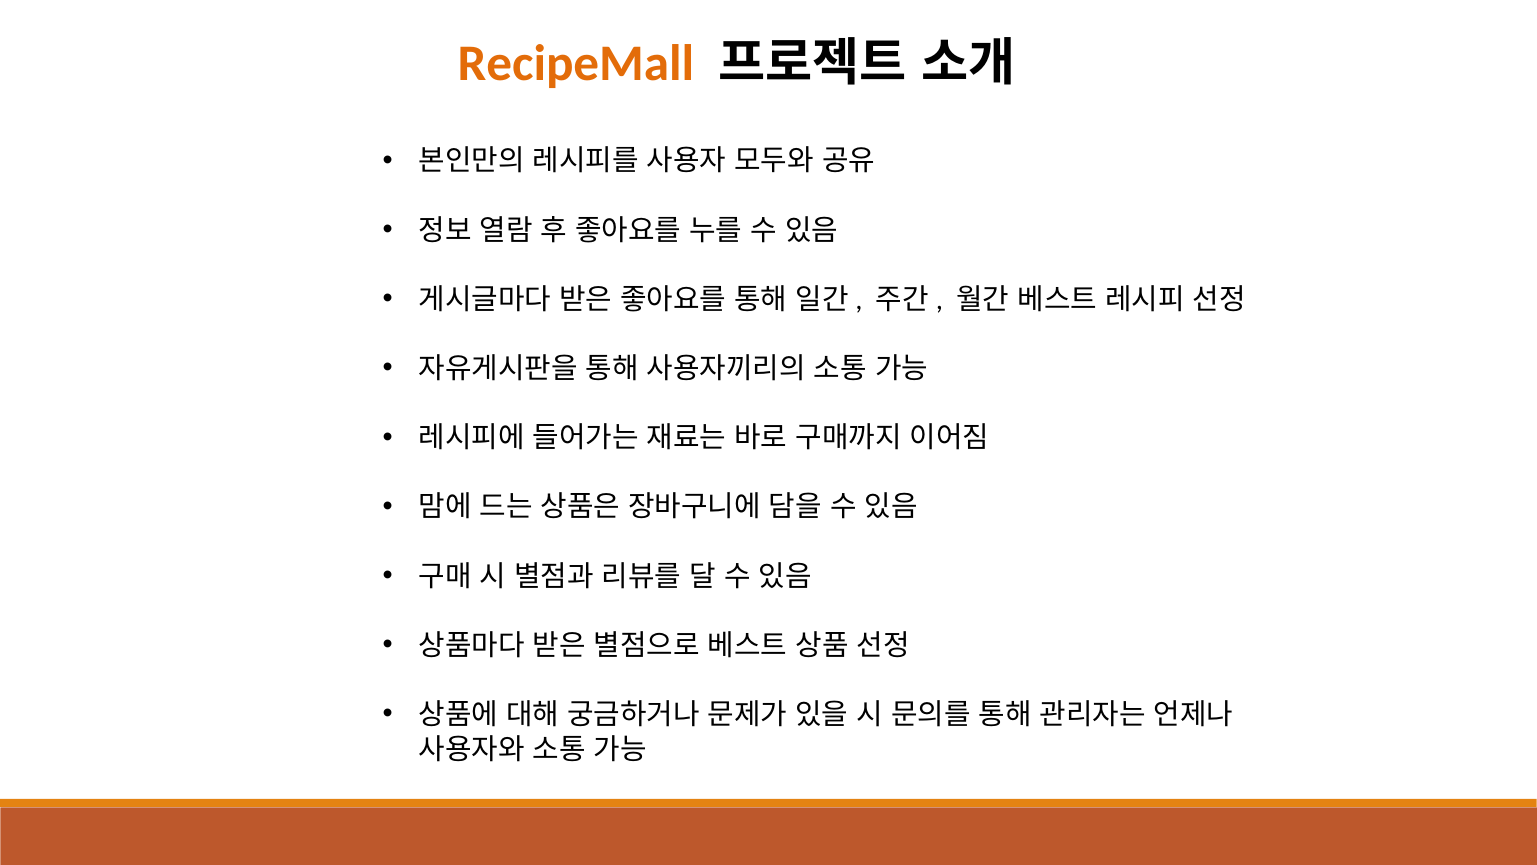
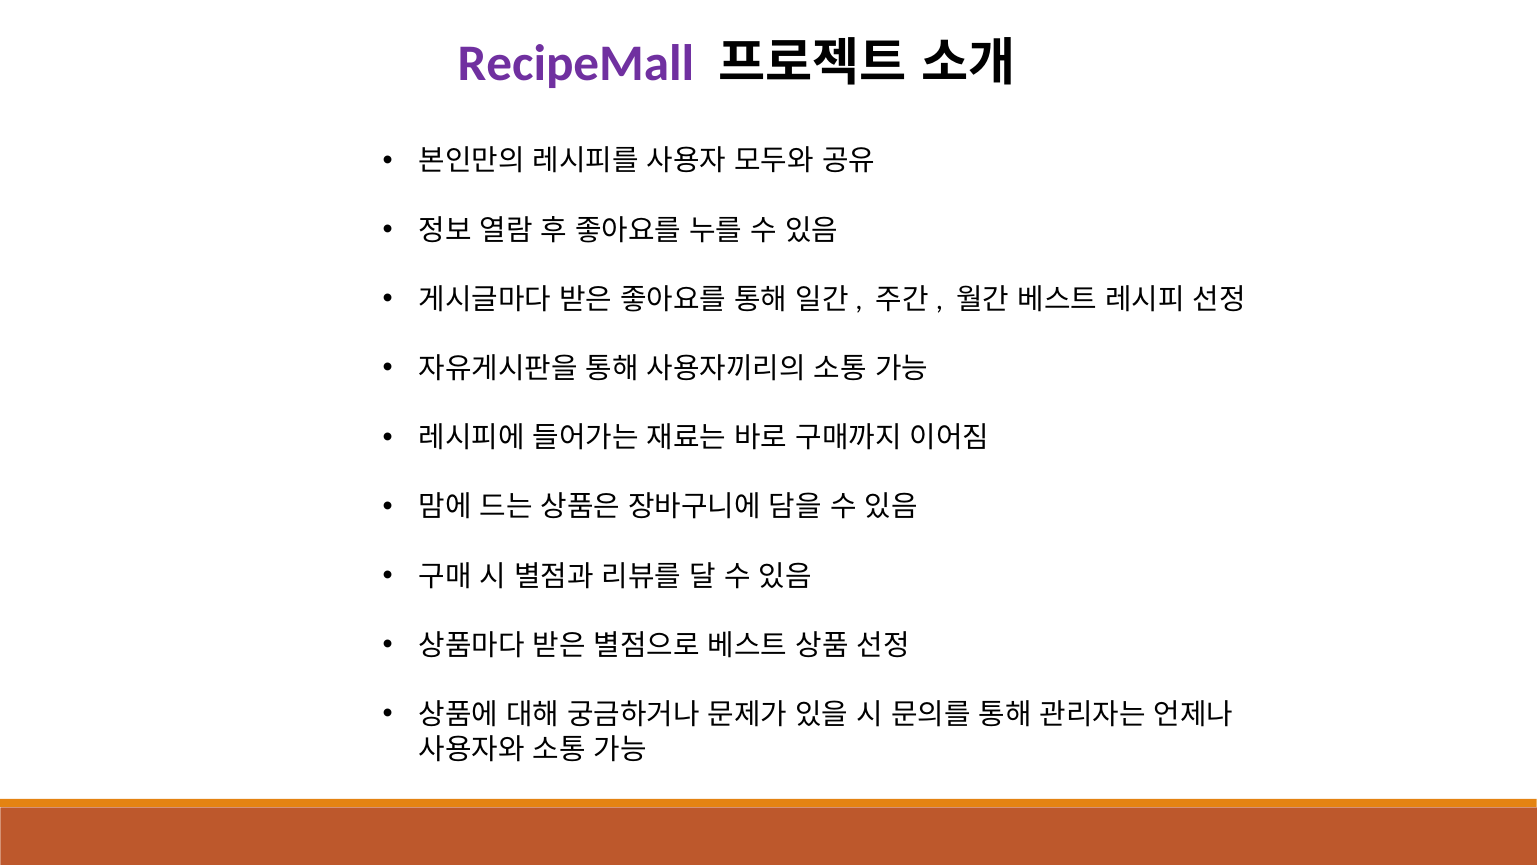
RecipeMall colour: orange -> purple (576, 64)
